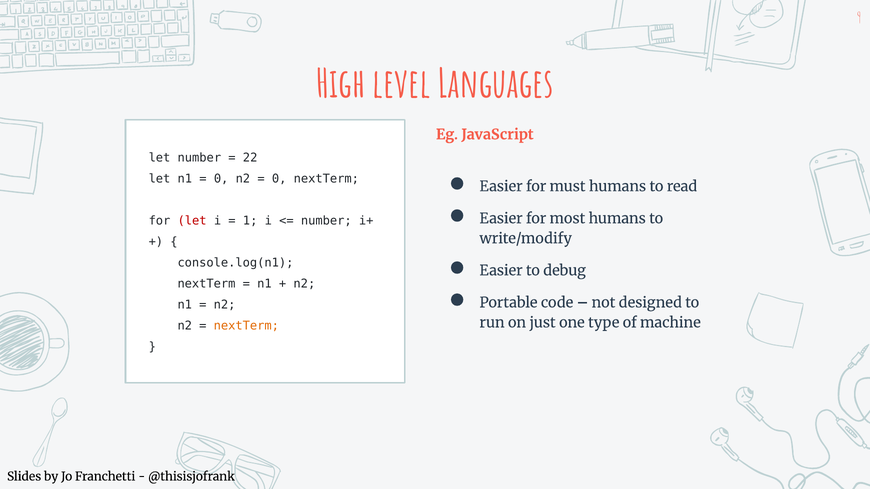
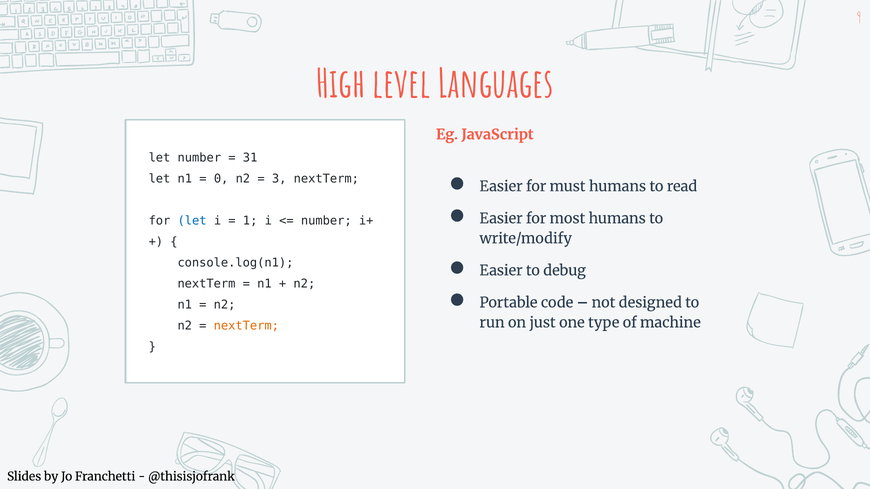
22: 22 -> 31 (250, 158)
0: 0 -> 3 (279, 179)
let colour: red -> blue (192, 221)
